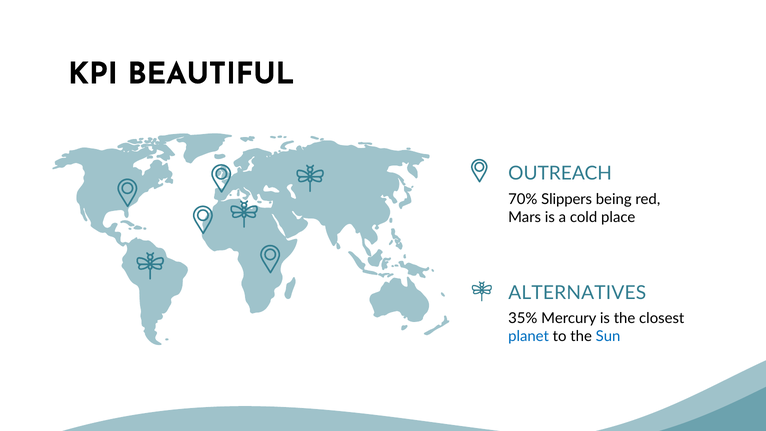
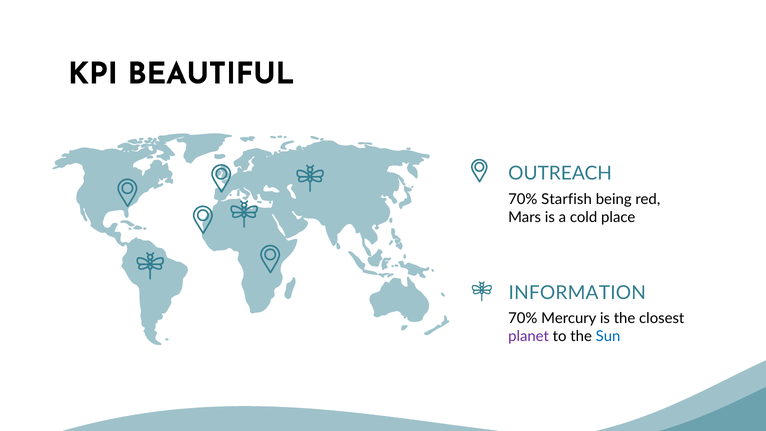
Slippers: Slippers -> Starfish (567, 199)
ALTERNATIVES: ALTERNATIVES -> INFORMATION (577, 293)
35%: 35% -> 70% (523, 318)
planet colour: blue -> purple (529, 336)
